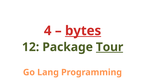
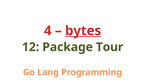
Tour underline: present -> none (110, 47)
